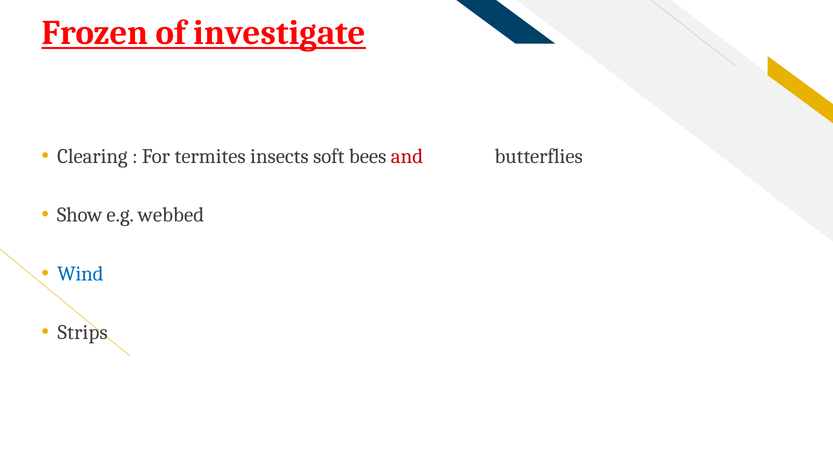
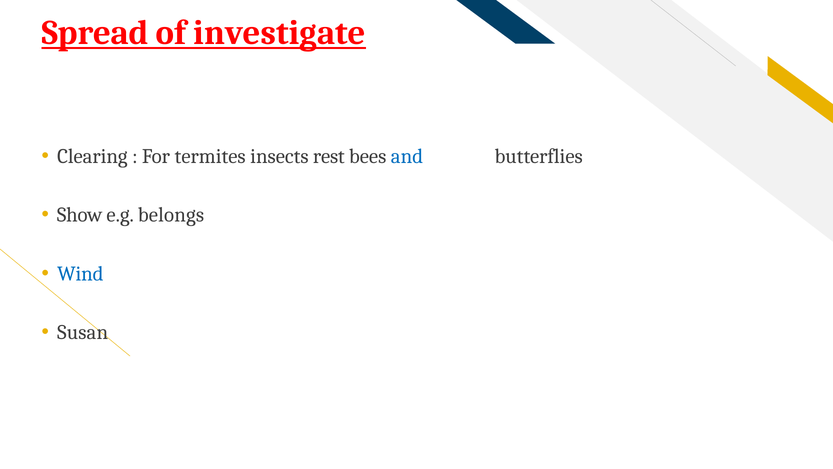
Frozen: Frozen -> Spread (95, 33)
soft: soft -> rest (329, 156)
and colour: red -> blue (407, 156)
webbed: webbed -> belongs (171, 215)
Strips: Strips -> Susan (83, 332)
